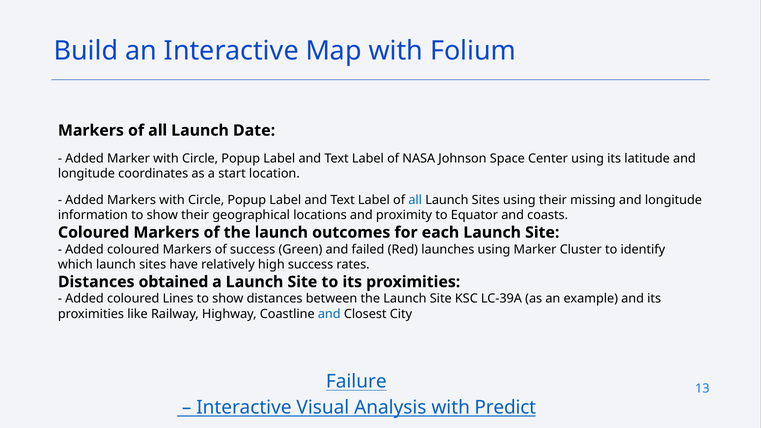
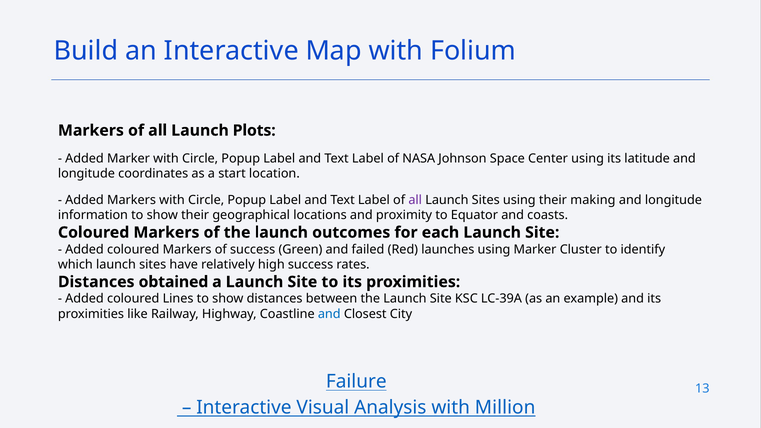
Date: Date -> Plots (254, 130)
all colour: blue -> purple (415, 200)
missing: missing -> making (593, 200)
Predict: Predict -> Million (505, 408)
